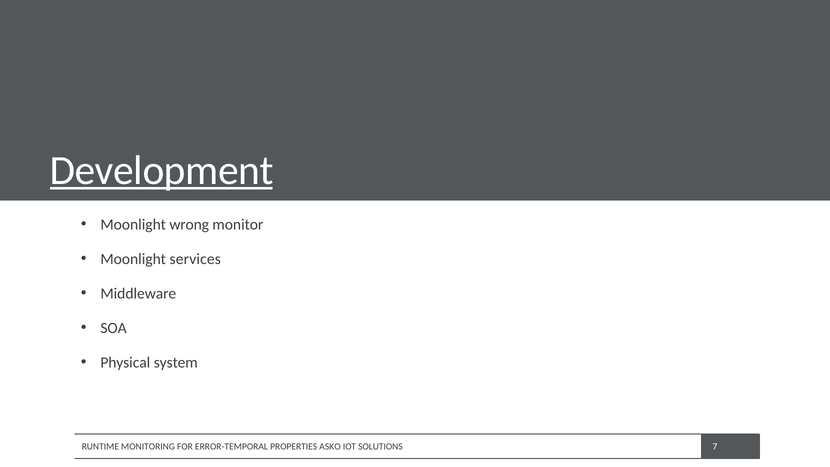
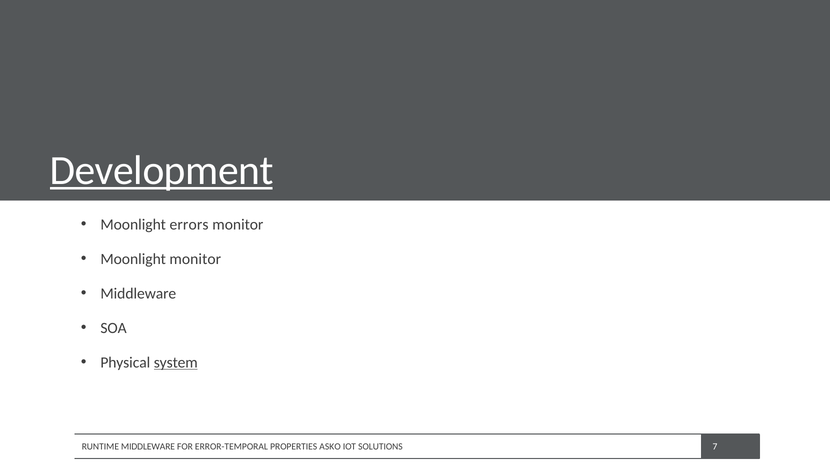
wrong: wrong -> errors (189, 224)
Moonlight services: services -> monitor (195, 259)
system underline: none -> present (176, 362)
RUNTIME MONITORING: MONITORING -> MIDDLEWARE (148, 447)
